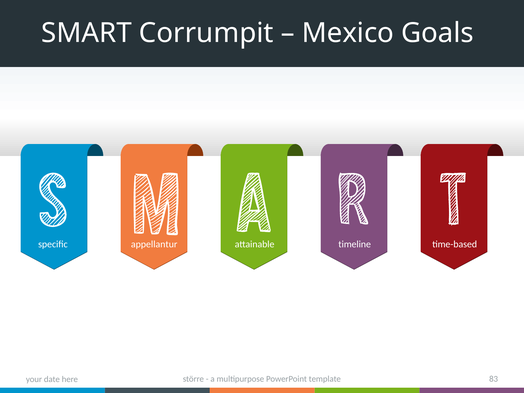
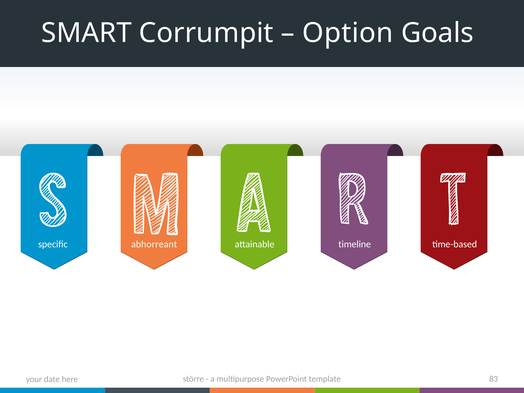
Mexico: Mexico -> Option (348, 33)
appellantur: appellantur -> abhorreant (154, 244)
